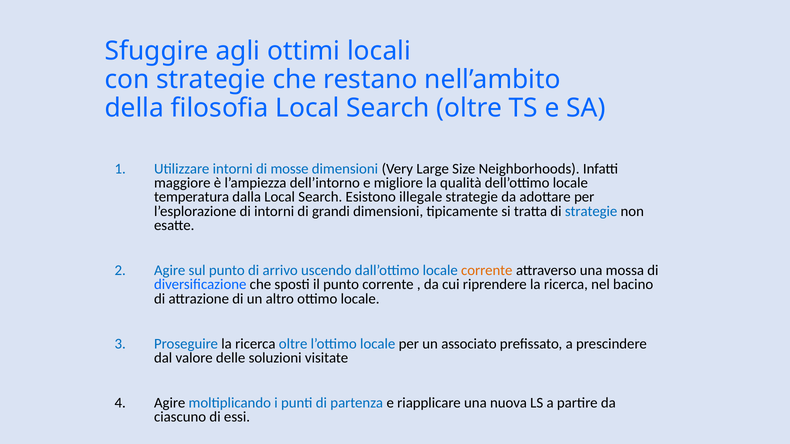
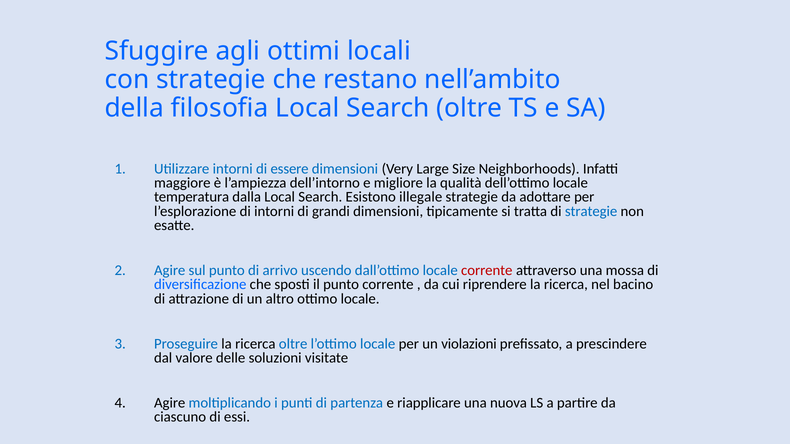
mosse: mosse -> essere (290, 169)
corrente colour: orange -> red (487, 271)
associato: associato -> violazioni (469, 344)
